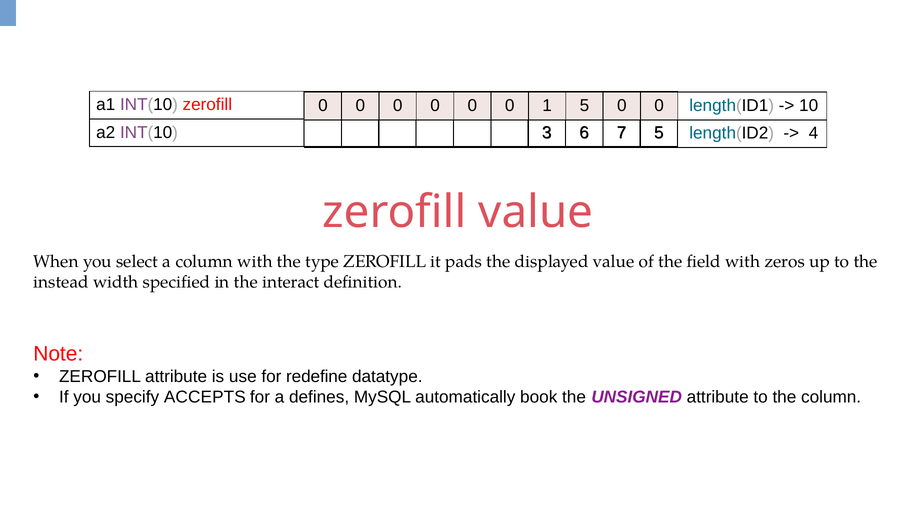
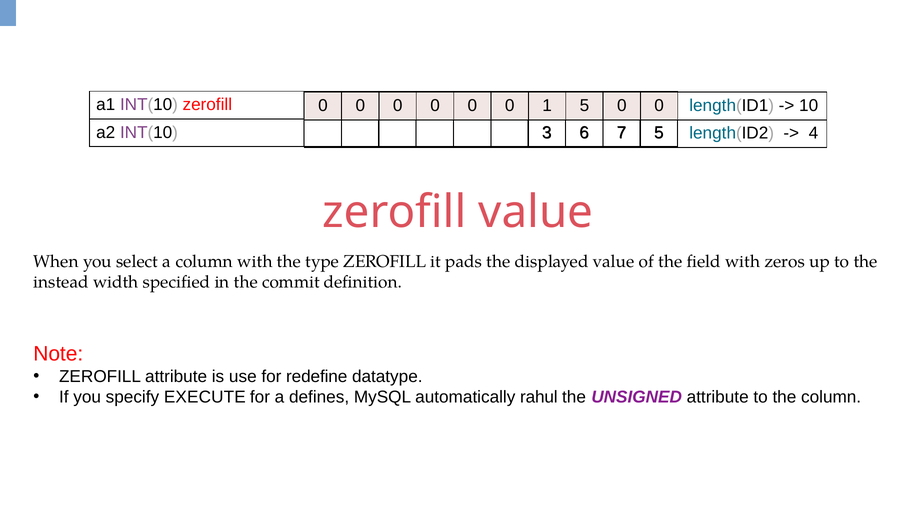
interact: interact -> commit (291, 282)
ACCEPTS: ACCEPTS -> EXECUTE (205, 397)
book: book -> rahul (539, 397)
